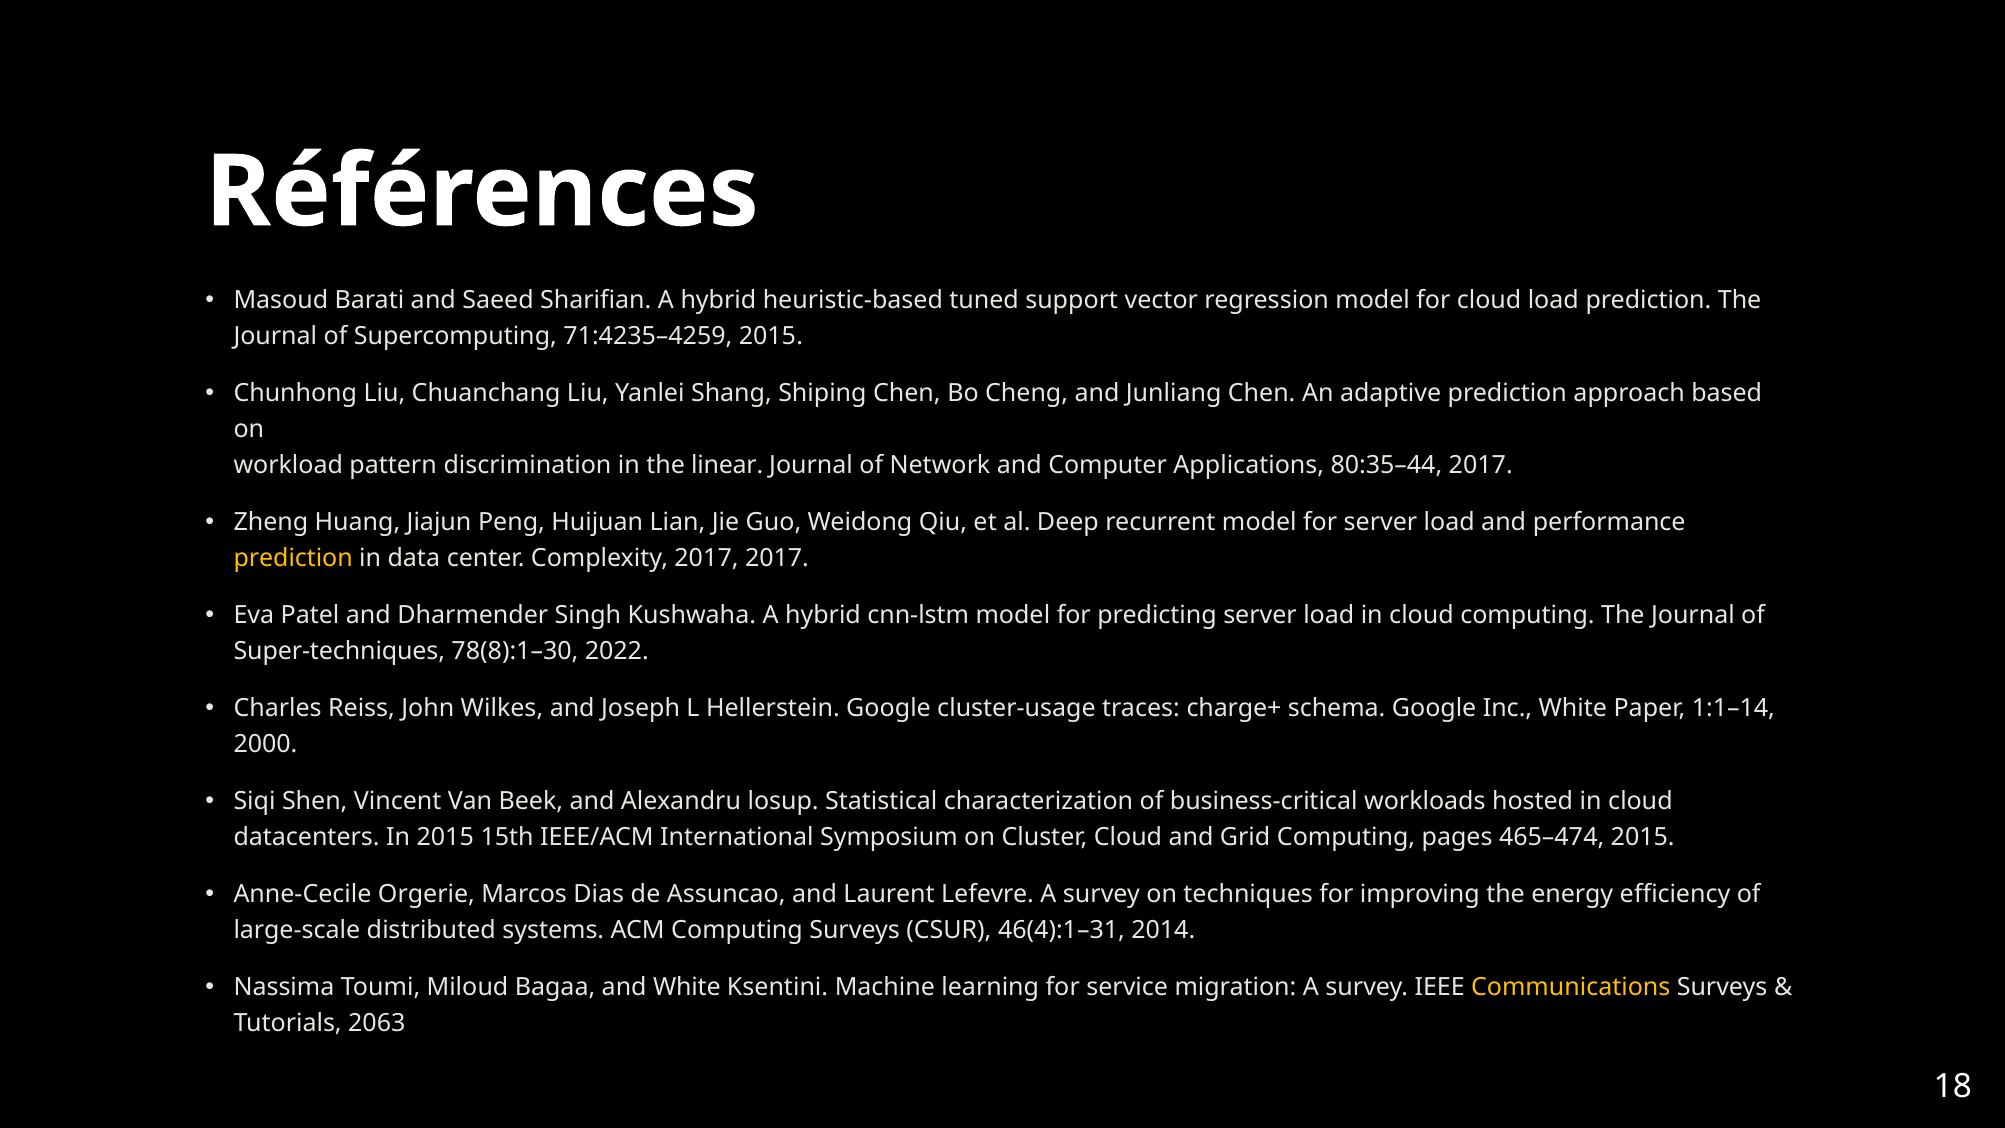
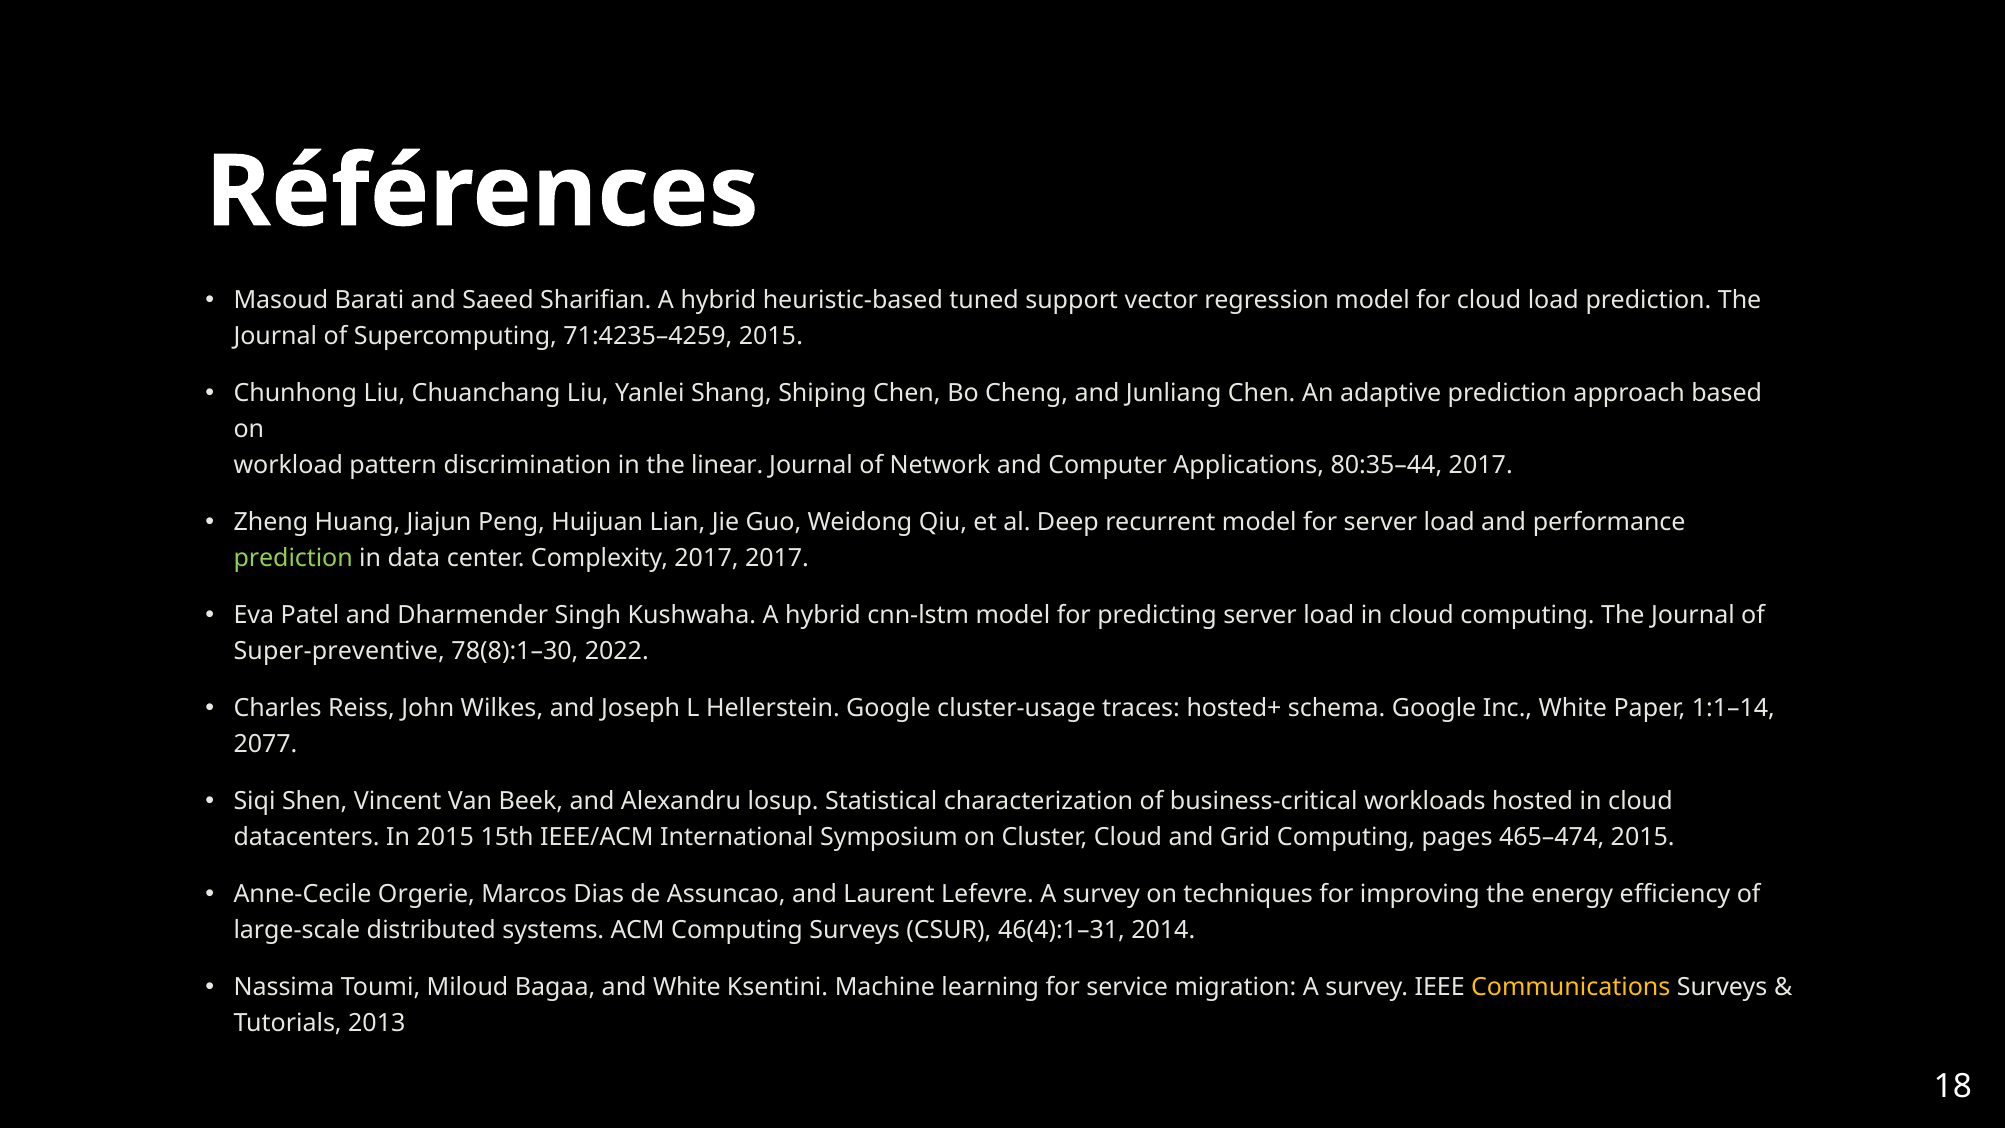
prediction colour: yellow -> light green (293, 558)
Super-techniques: Super-techniques -> Super-preventive (339, 651)
charge+: charge+ -> hosted+ (1234, 708)
2000: 2000 -> 2077 (265, 744)
2063: 2063 -> 2013 (377, 1023)
